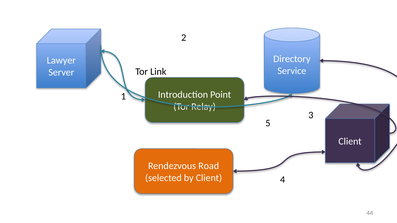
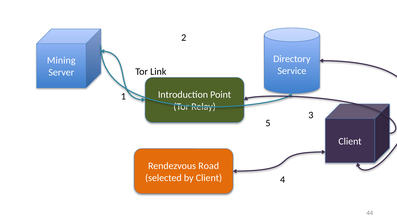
Lawyer: Lawyer -> Mining (61, 61)
